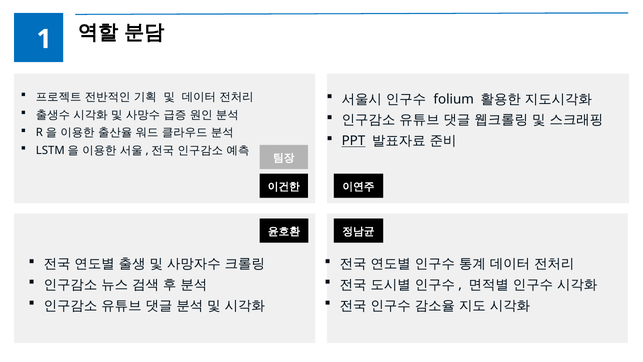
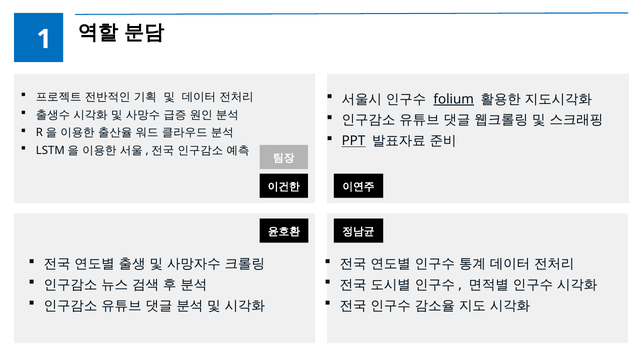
folium underline: none -> present (454, 99)
